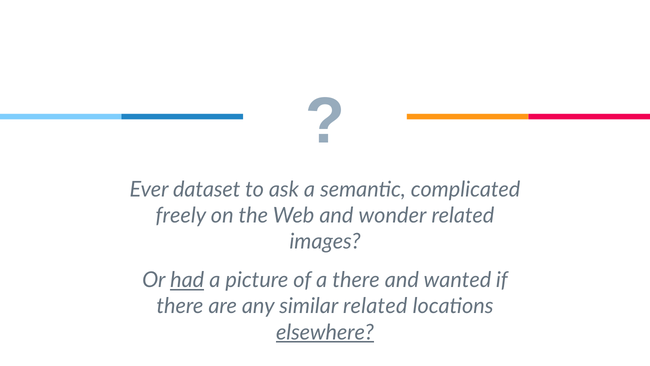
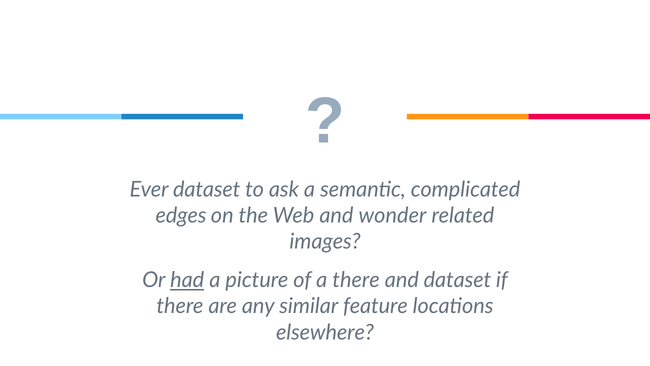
freely: freely -> edges (181, 215)
and wanted: wanted -> dataset (458, 280)
similar related: related -> feature (375, 306)
elsewhere underline: present -> none (325, 332)
